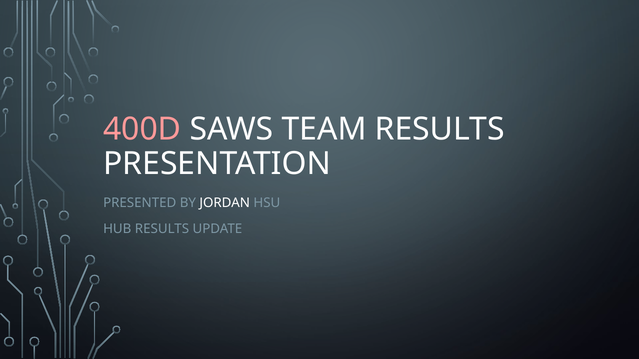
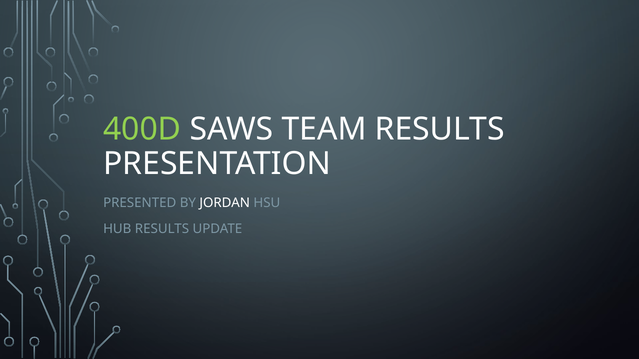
400D colour: pink -> light green (142, 130)
